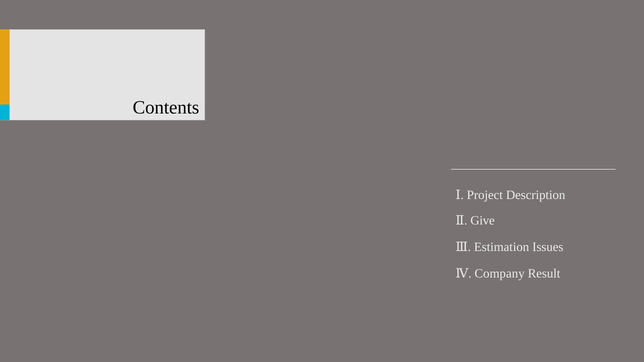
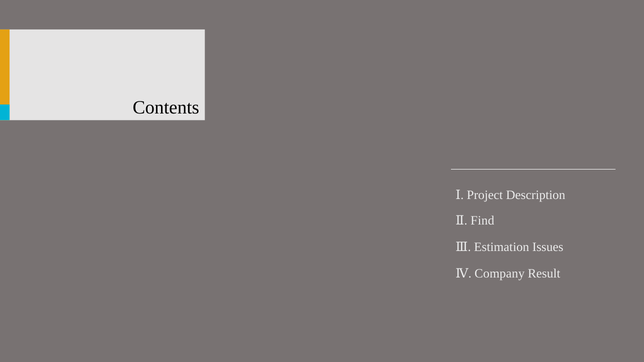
Give: Give -> Find (482, 221)
